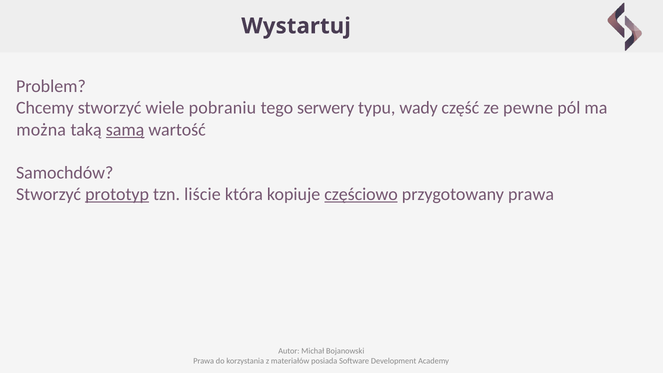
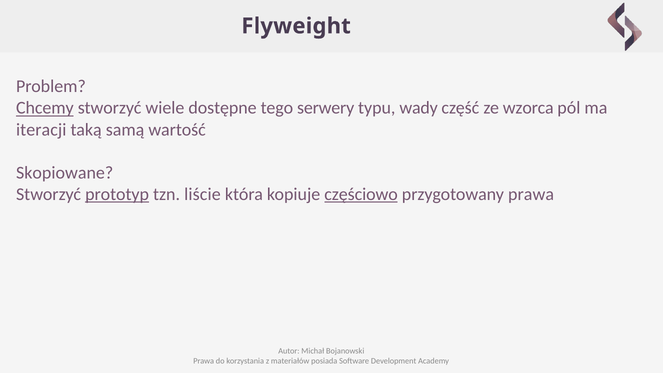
Wystartuj: Wystartuj -> Flyweight (296, 26)
Chcemy underline: none -> present (45, 108)
pobraniu: pobraniu -> dostępne (223, 108)
pewne: pewne -> wzorca (528, 108)
można: można -> iteracji (41, 130)
samą underline: present -> none (125, 130)
Samochdów: Samochdów -> Skopiowane (65, 173)
